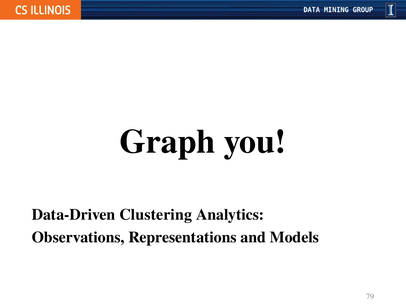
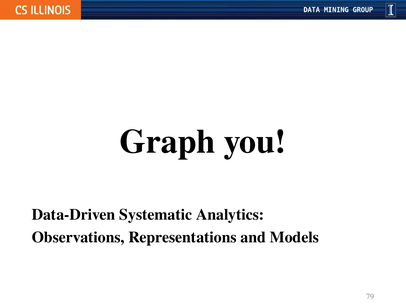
Clustering: Clustering -> Systematic (156, 214)
